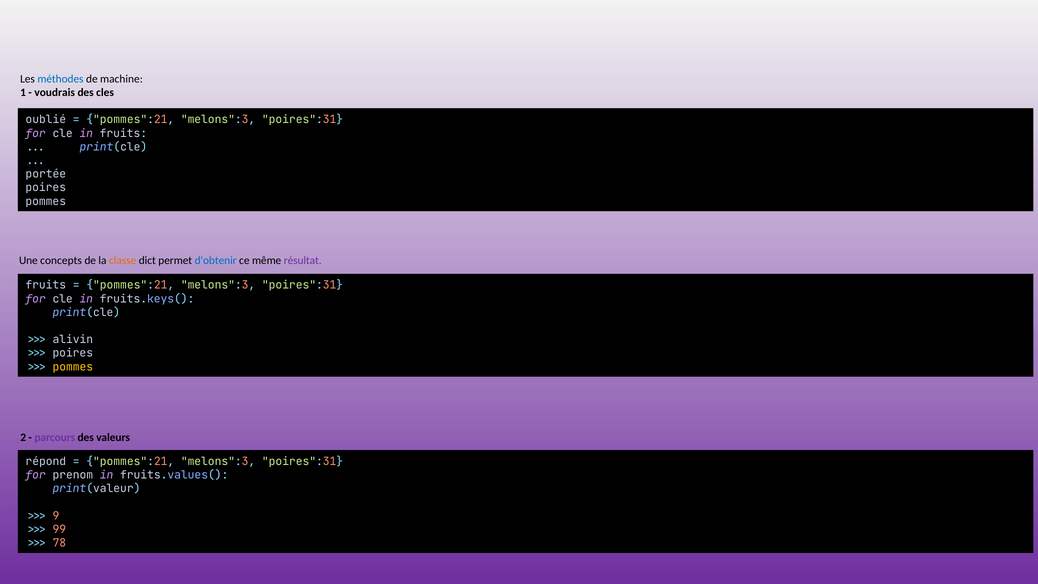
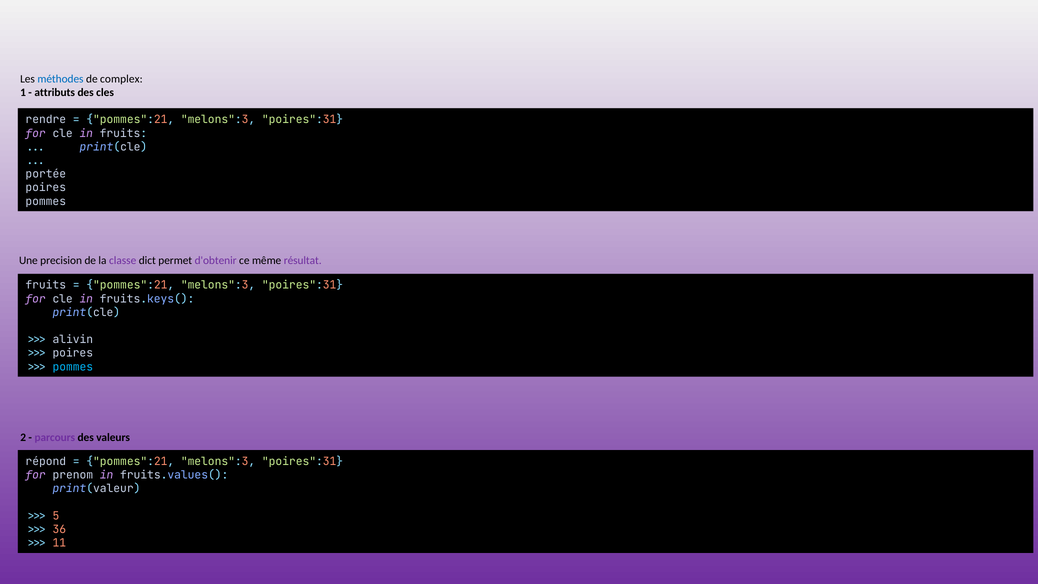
machine: machine -> complex (121, 79)
voudrais: voudrais -> attributs (55, 92)
oublié: oublié -> rendre (46, 120)
concepts: concepts -> precision (61, 261)
classe colour: orange -> purple (123, 261)
d'obtenir colour: blue -> purple (216, 261)
pommes colour: yellow -> light blue (73, 367)
9: 9 -> 5 (56, 516)
99: 99 -> 36 (59, 529)
78: 78 -> 11 (59, 543)
